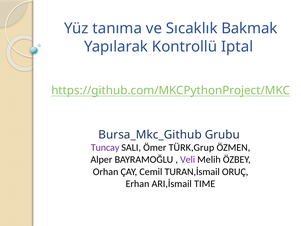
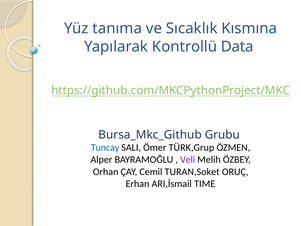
Bakmak: Bakmak -> Kısmına (249, 28)
Iptal: Iptal -> Data (237, 47)
Tuncay colour: purple -> blue (105, 147)
TURAN,İsmail: TURAN,İsmail -> TURAN,Soket (192, 172)
